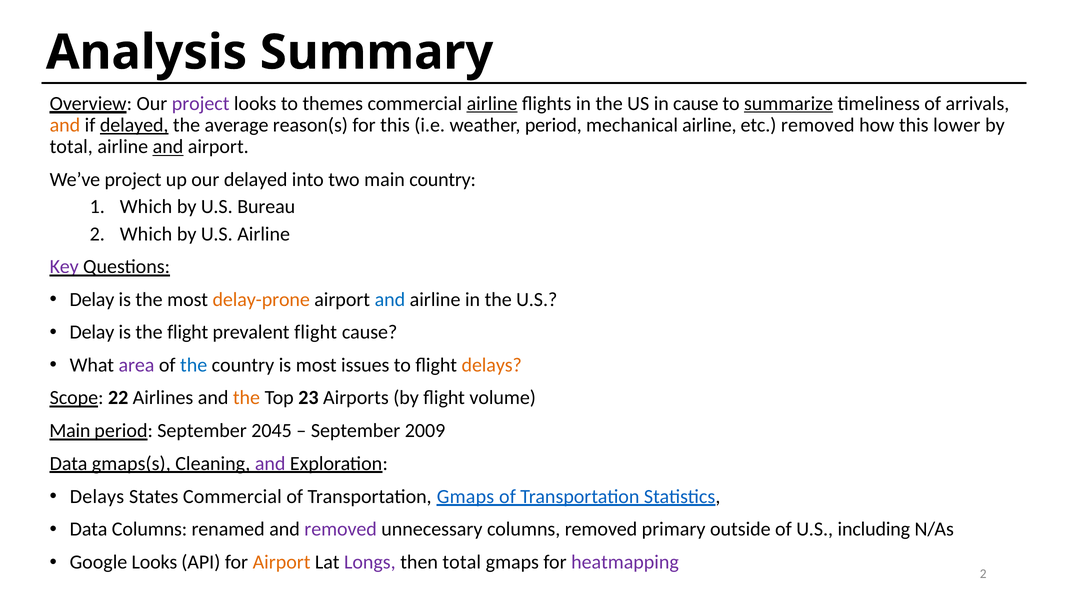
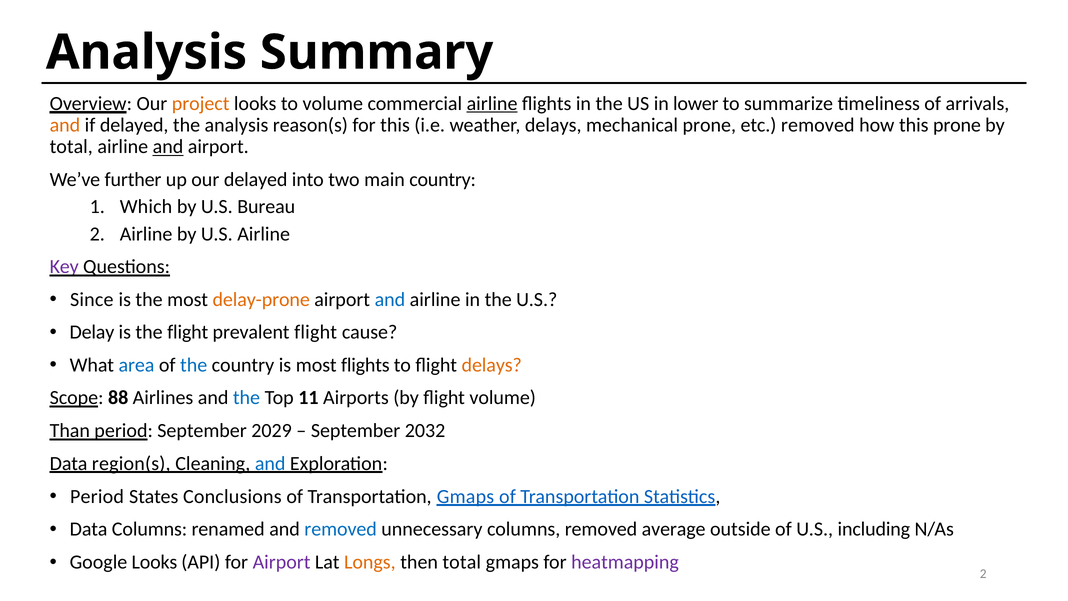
project colour: purple -> orange (201, 103)
to themes: themes -> volume (333, 103)
in cause: cause -> lower (696, 103)
summarize underline: present -> none (789, 103)
delayed underline: present -> none (134, 125)
the average: average -> analysis (236, 125)
weather period: period -> delays (553, 125)
mechanical airline: airline -> prone (709, 125)
this lower: lower -> prone (957, 125)
We’ve project: project -> further (133, 180)
2 Which: Which -> Airline (146, 234)
Delay: Delay -> Since (92, 299)
area colour: purple -> blue (136, 365)
most issues: issues -> flights (365, 365)
22: 22 -> 88 (118, 398)
the colour: orange -> blue (246, 398)
23: 23 -> 11 (308, 398)
Main: Main -> Than (70, 430)
2045: 2045 -> 2029 (272, 430)
2009: 2009 -> 2032 (425, 430)
gmaps(s: gmaps(s -> region(s (131, 463)
and colour: purple -> blue (270, 463)
Delays: Delays -> Period (97, 496)
States Commercial: Commercial -> Conclusions (232, 496)
removed colour: purple -> blue (341, 529)
primary: primary -> average (674, 529)
Airport colour: orange -> purple (282, 562)
Longs colour: purple -> orange (370, 562)
